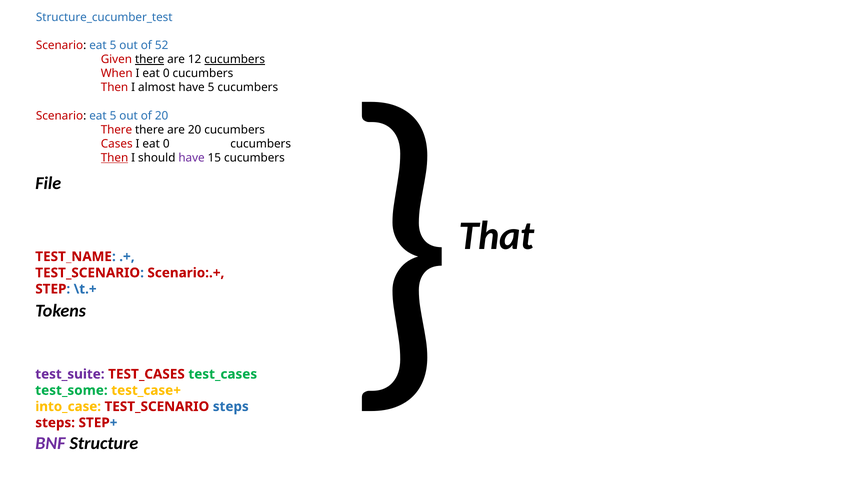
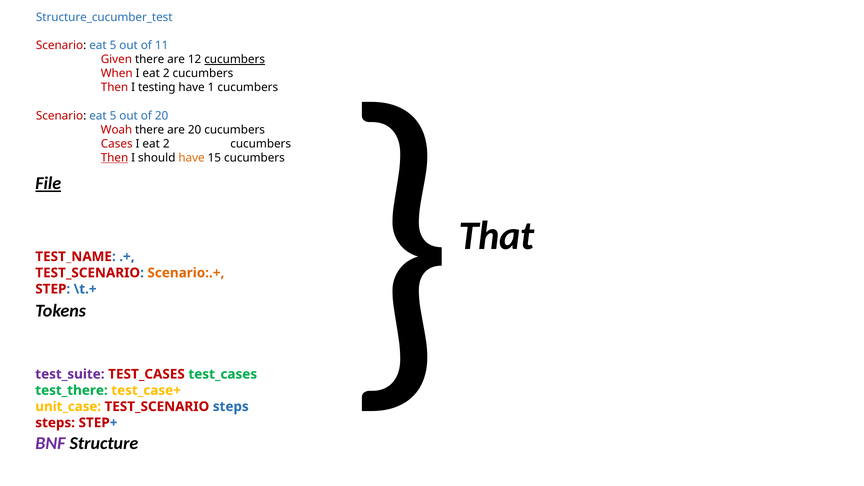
52: 52 -> 11 (162, 45)
there underline: present -> none (150, 59)
When I eat 0: 0 -> 2 (166, 73)
almost: almost -> testing (157, 88)
have 5: 5 -> 1 (211, 88)
There: There -> Woah (116, 130)
0: 0 -> 2 (166, 144)
have colour: purple -> orange (192, 158)
File underline: none -> present (48, 184)
Scenario:.+ colour: red -> orange (186, 273)
test_some: test_some -> test_there (71, 390)
into_case: into_case -> unit_case (68, 407)
